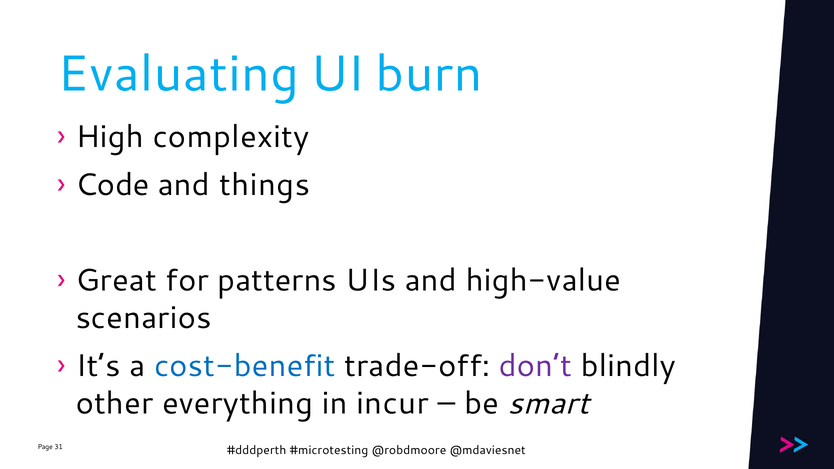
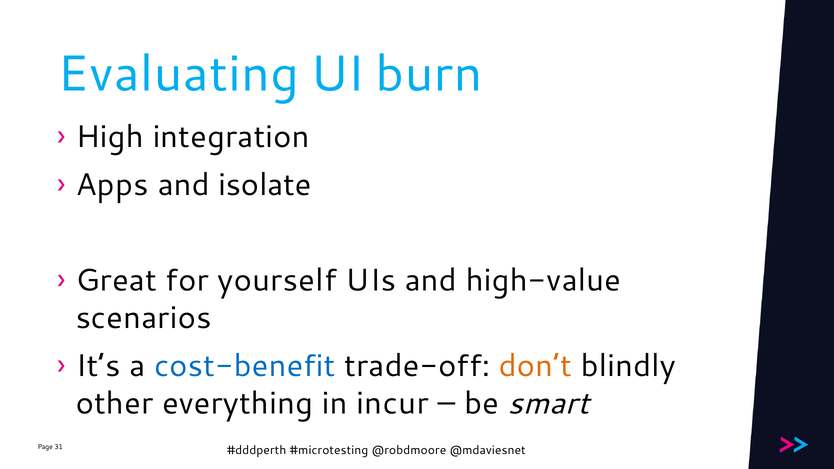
complexity: complexity -> integration (231, 137)
Code: Code -> Apps (112, 185)
things: things -> isolate (265, 185)
patterns: patterns -> yourself (277, 281)
don’t colour: purple -> orange (535, 366)
